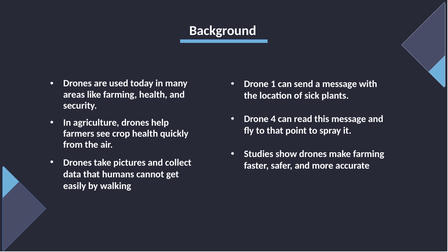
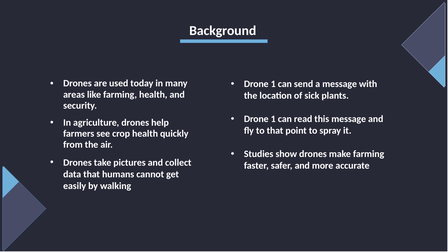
4: 4 -> 1 (273, 119)
